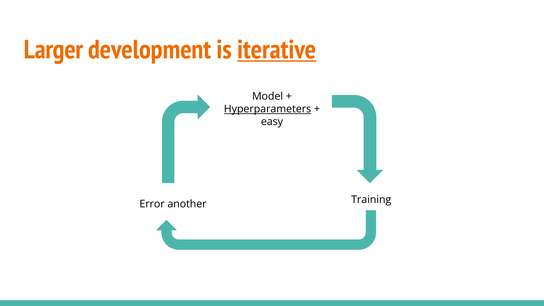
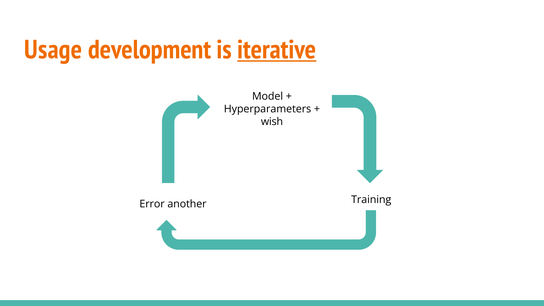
Larger: Larger -> Usage (53, 50)
Hyperparameters underline: present -> none (268, 109)
easy: easy -> wish (272, 122)
